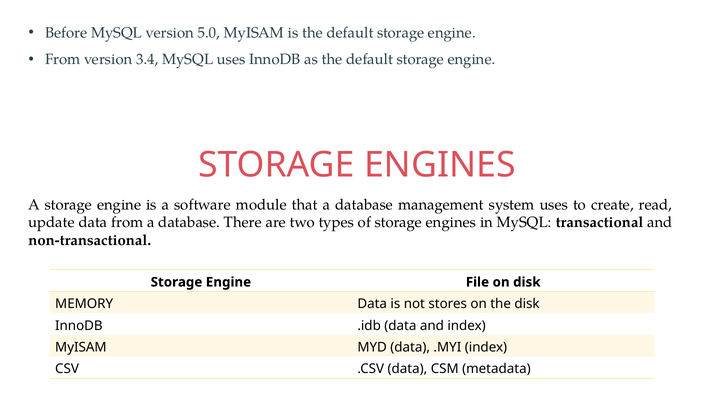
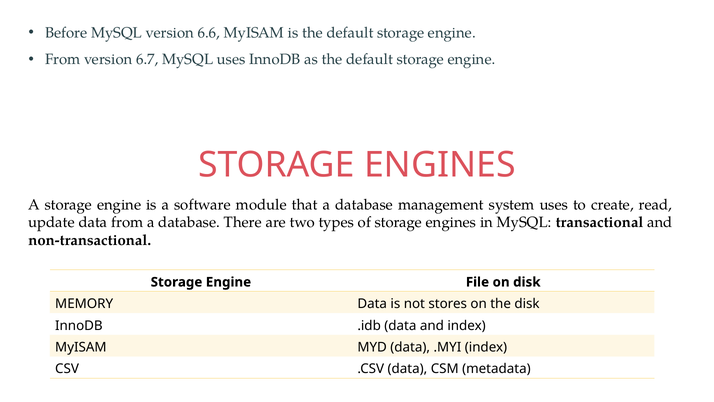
5.0: 5.0 -> 6.6 (209, 33)
3.4: 3.4 -> 6.7 (147, 59)
